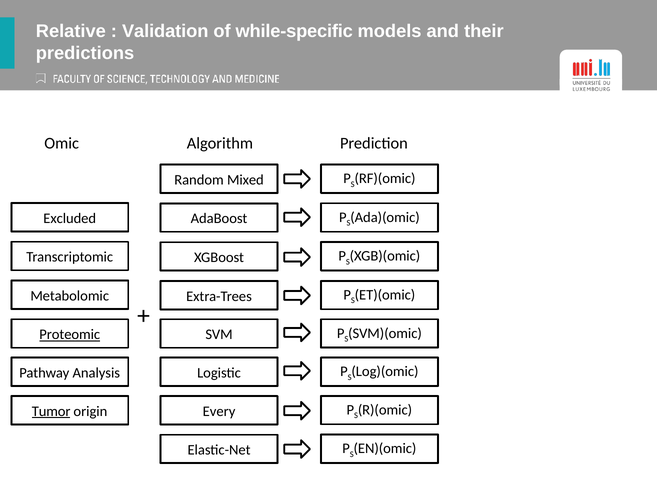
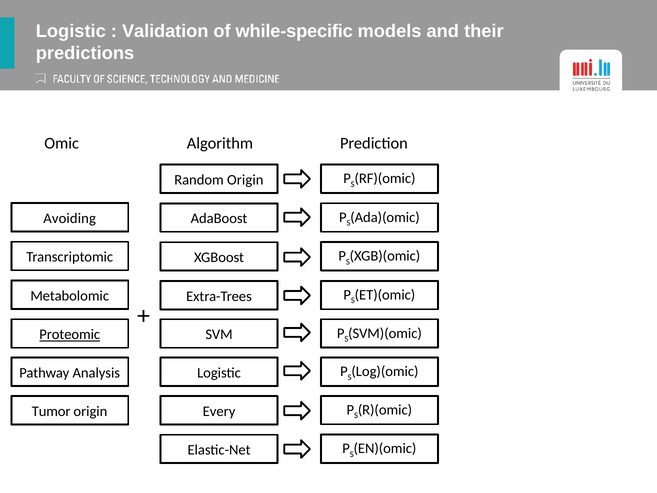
Relative: Relative -> Logistic (71, 31)
Random Mixed: Mixed -> Origin (245, 180)
Excluded: Excluded -> Avoiding (70, 218)
Tumor underline: present -> none (51, 411)
